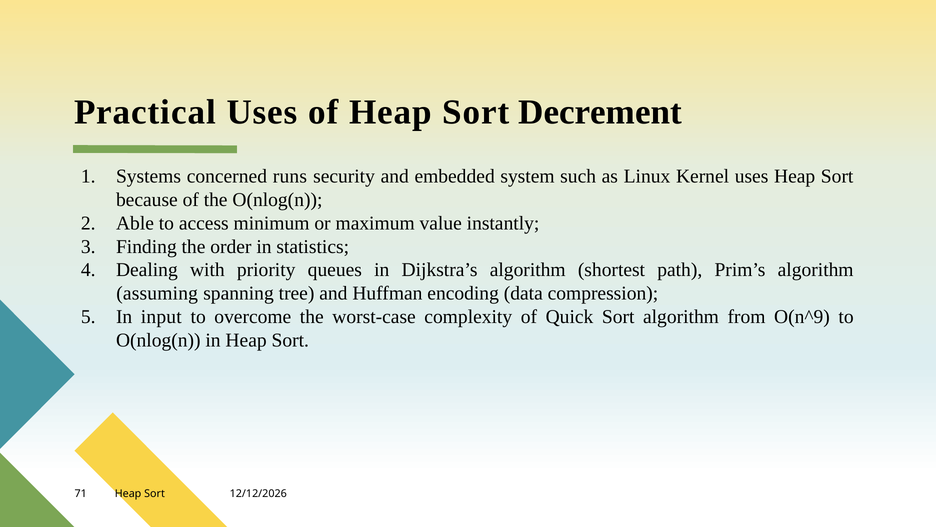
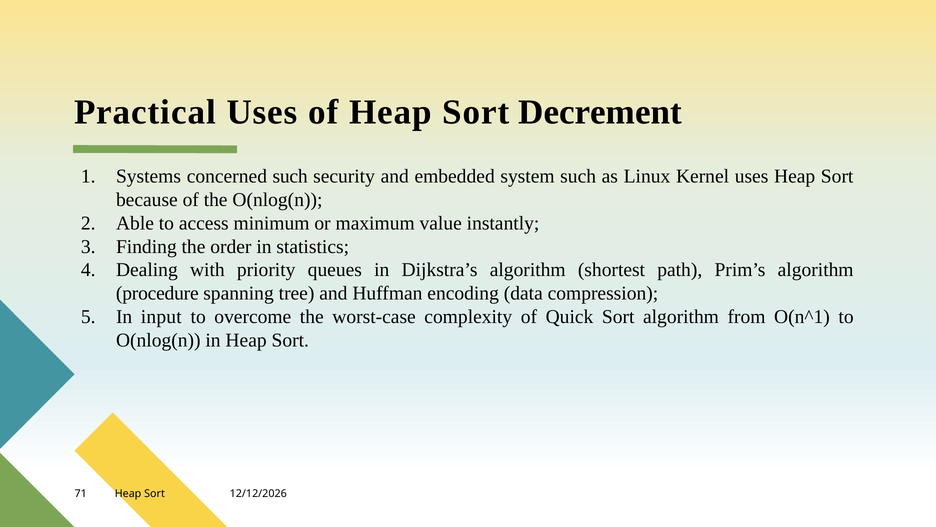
concerned runs: runs -> such (290, 176)
assuming: assuming -> procedure (157, 293)
O(n^9: O(n^9 -> O(n^1 (802, 317)
